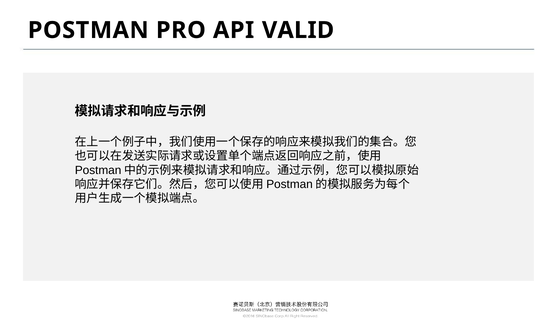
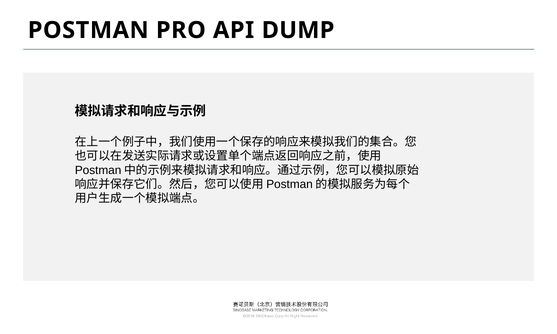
VALID: VALID -> DUMP (298, 30)
